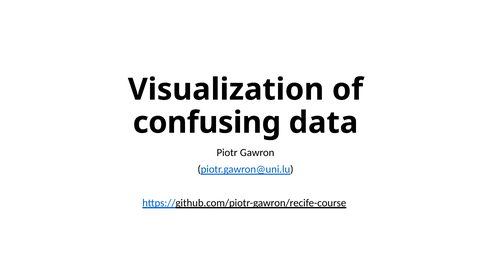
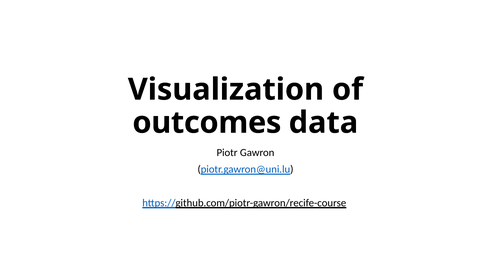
confusing: confusing -> outcomes (207, 123)
